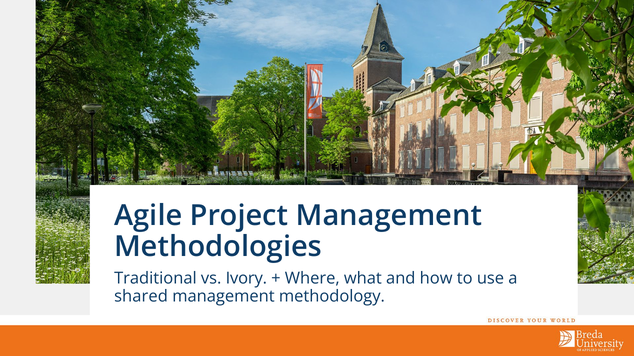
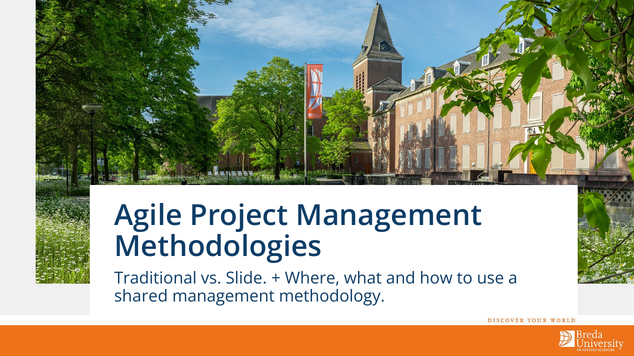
Ivory: Ivory -> Slide (246, 279)
